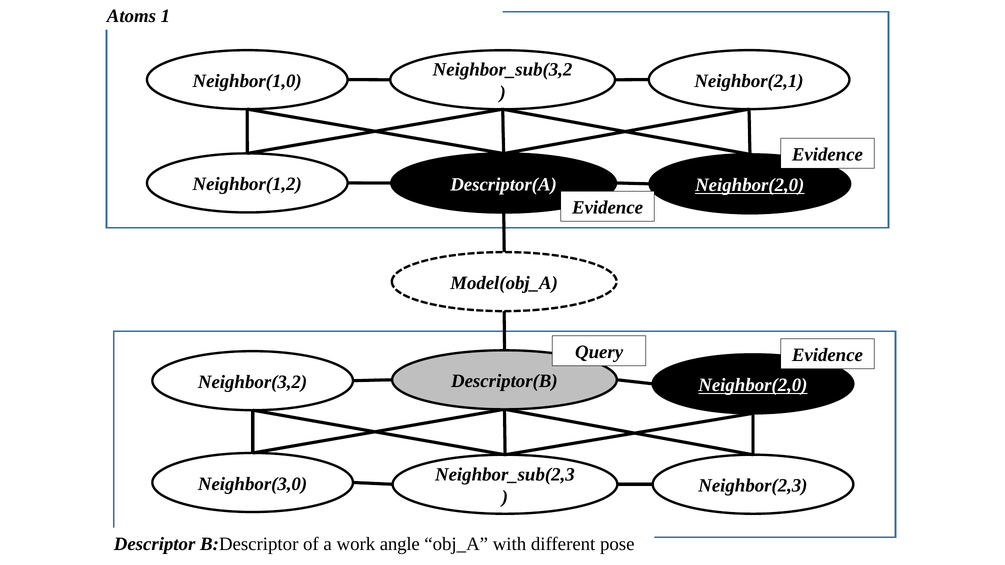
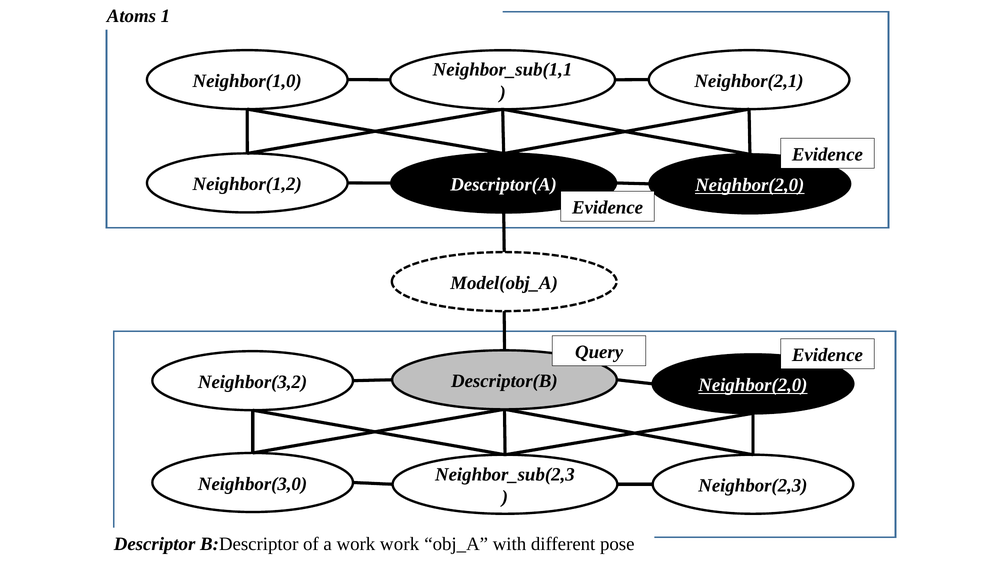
Neighbor_sub(3,2: Neighbor_sub(3,2 -> Neighbor_sub(1,1 (503, 70)
work angle: angle -> work (400, 544)
